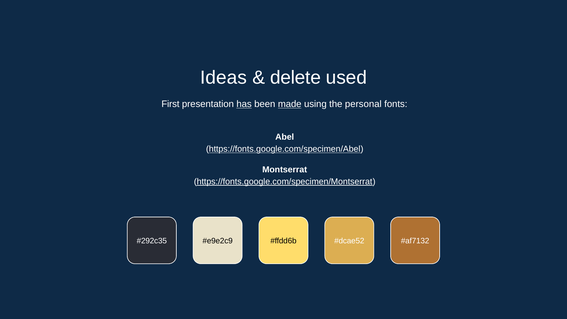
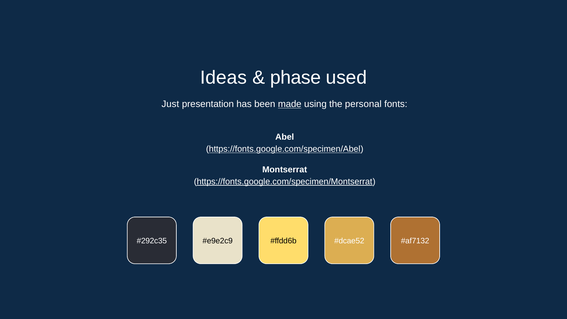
delete: delete -> phase (296, 78)
First: First -> Just (170, 104)
has underline: present -> none (244, 104)
